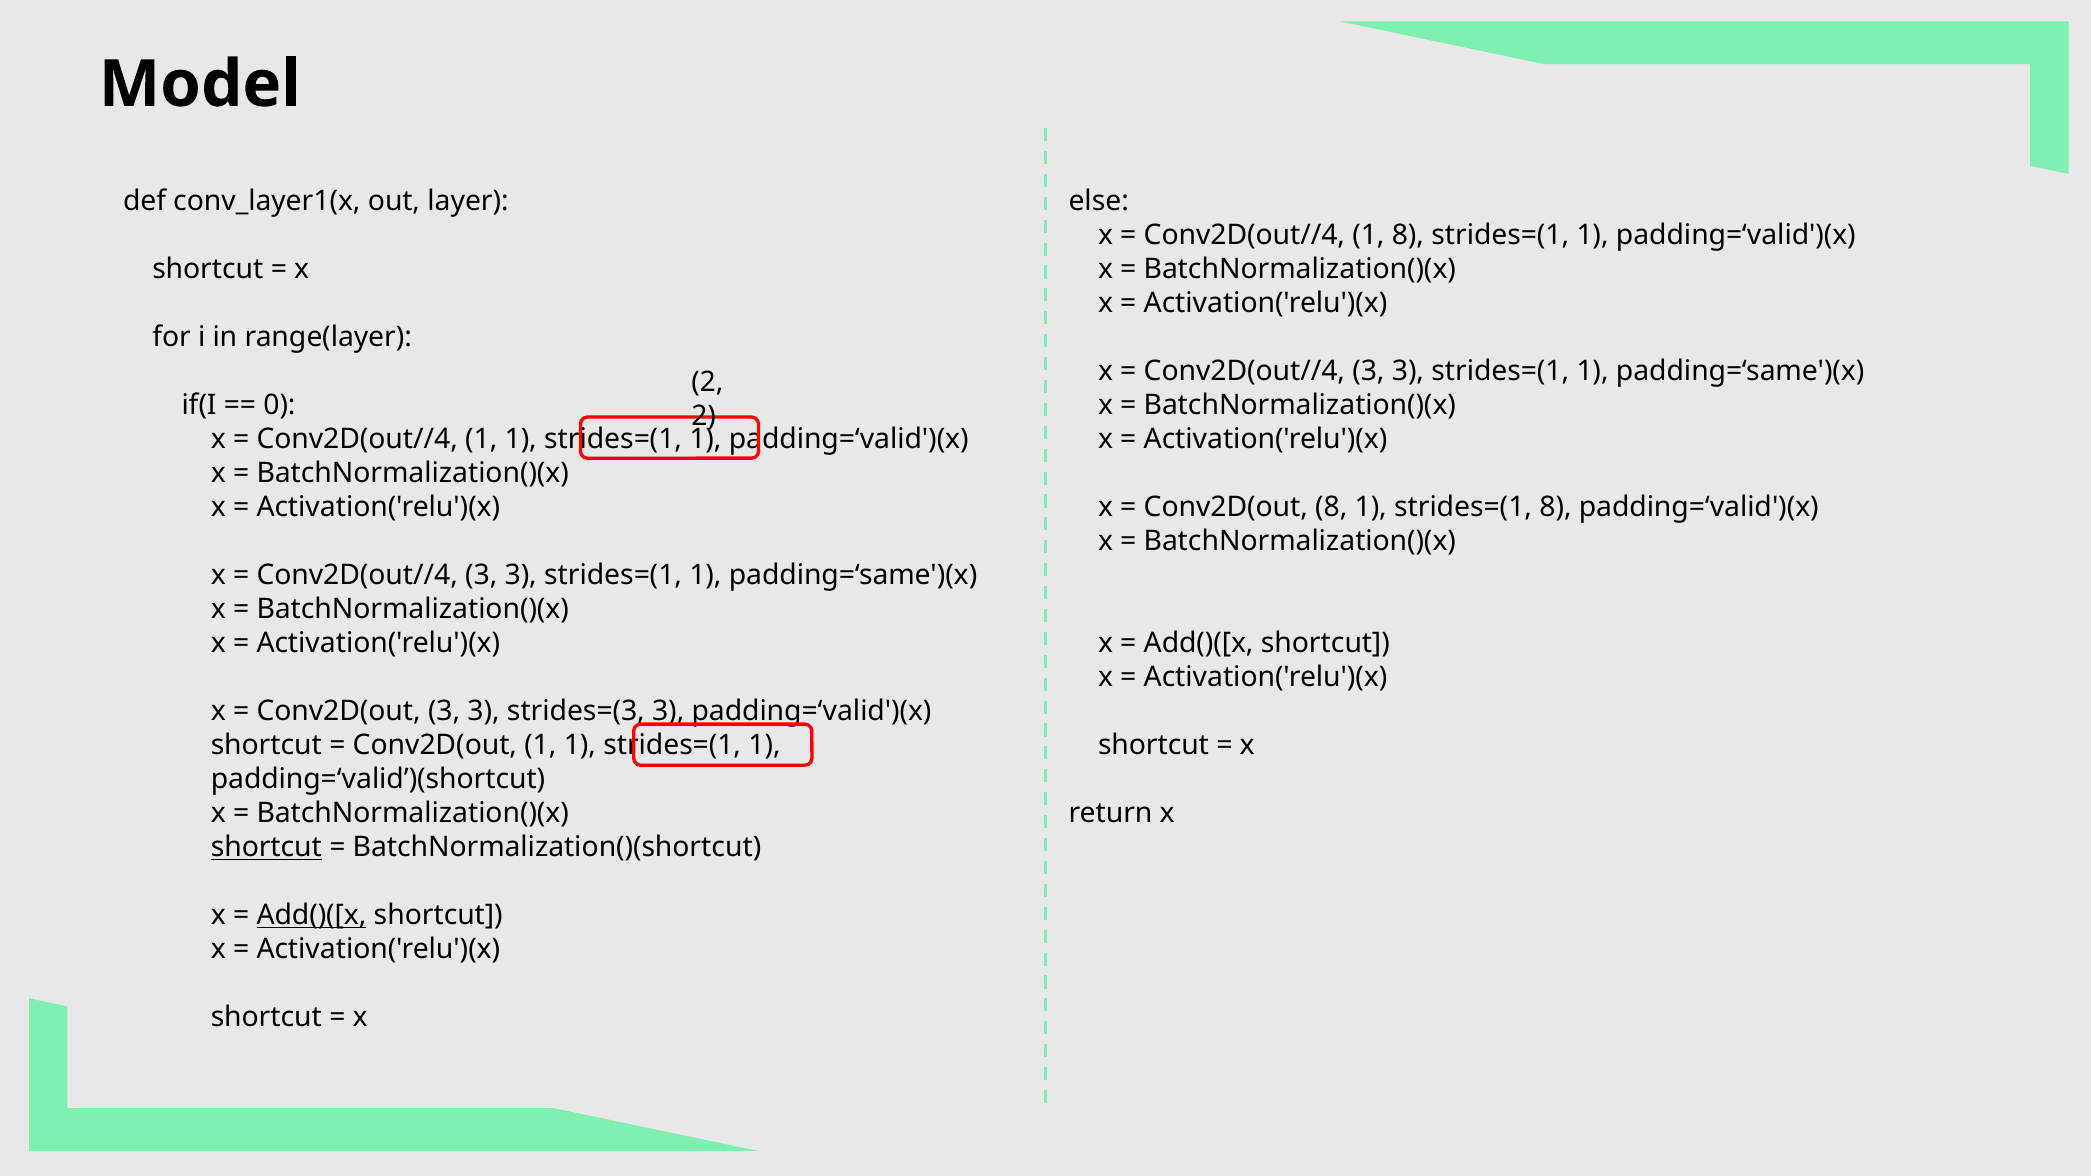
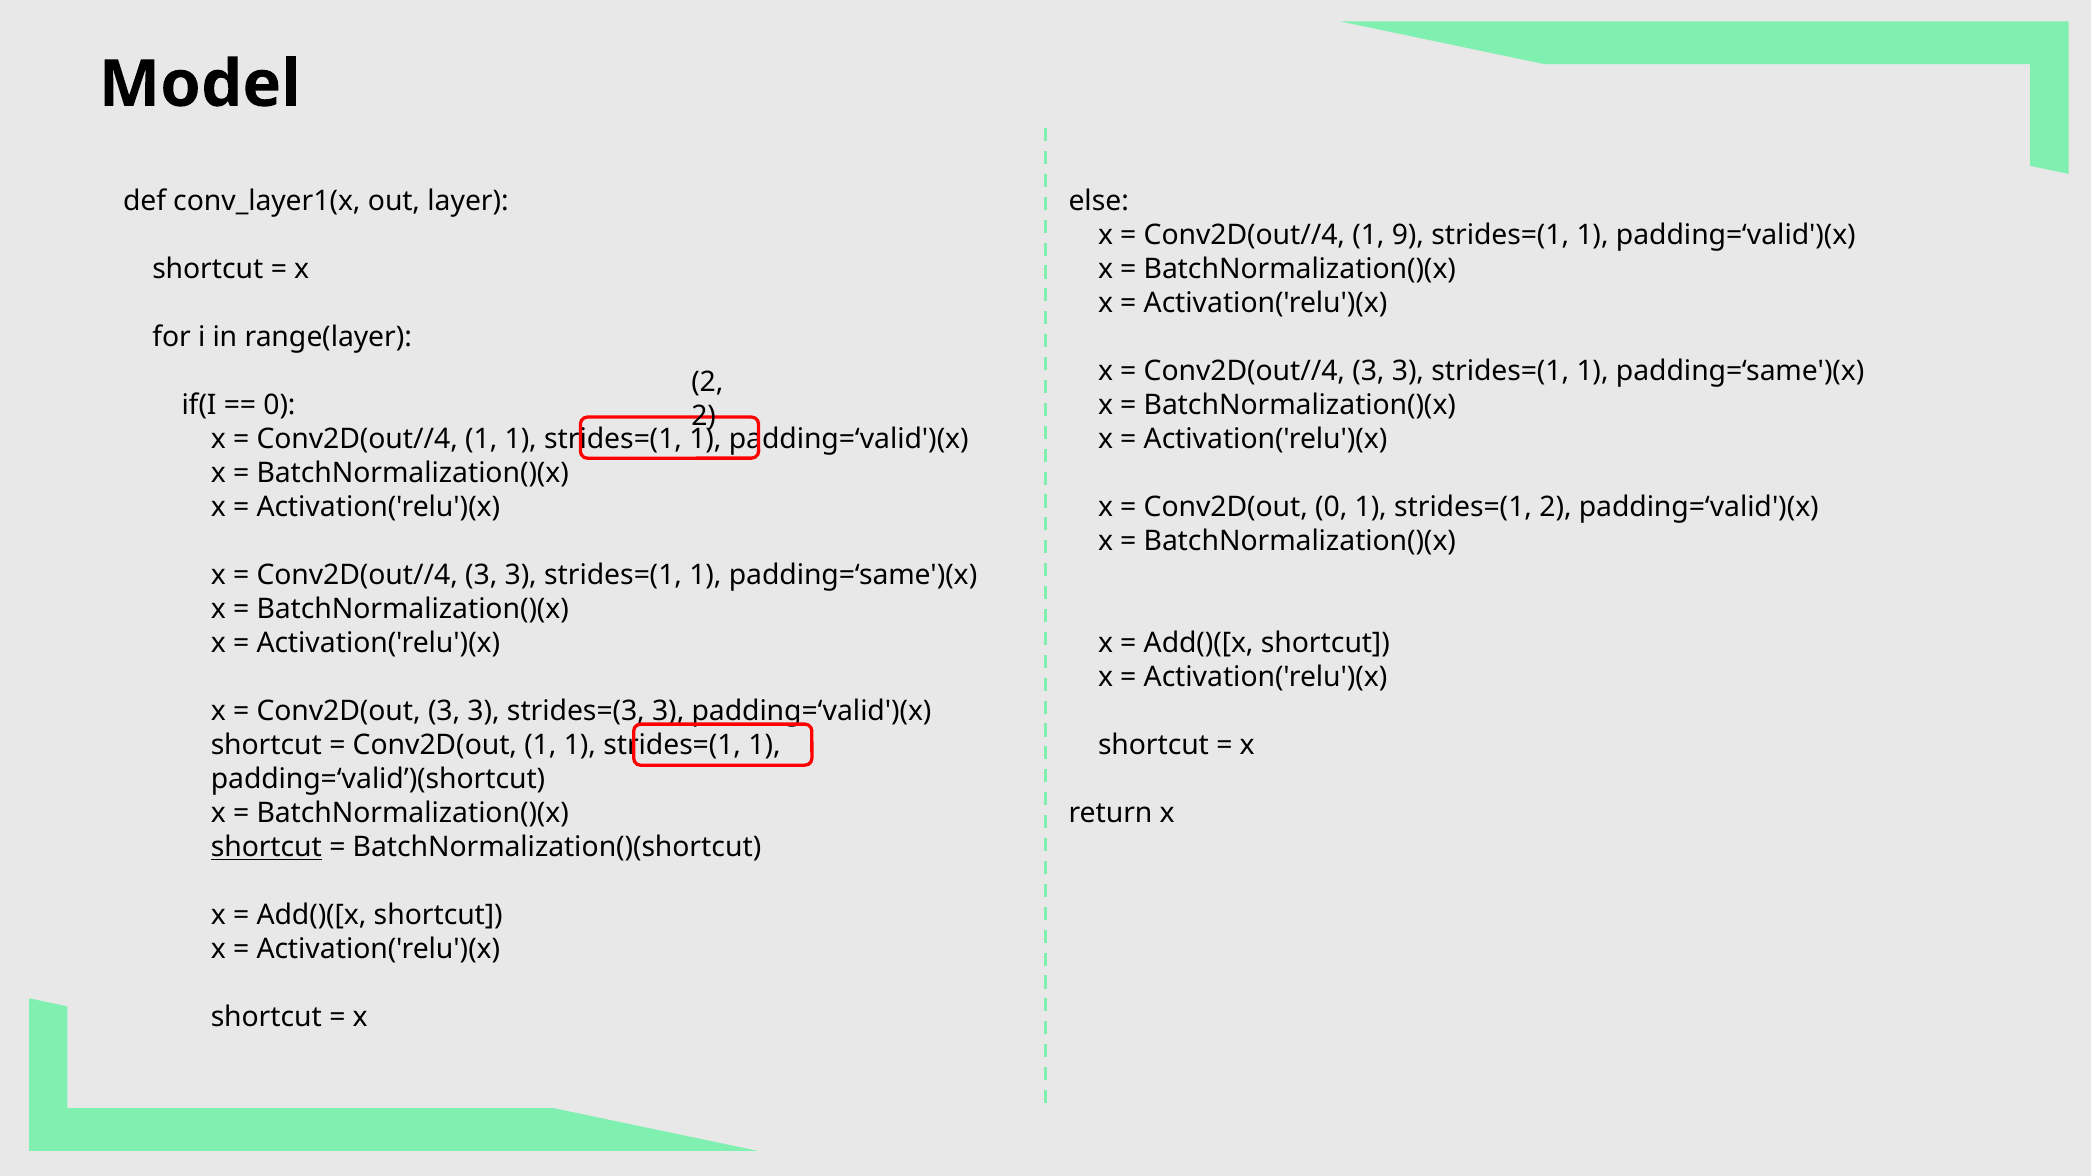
1 8: 8 -> 9 (1408, 235)
Conv2D(out 8: 8 -> 0 (1331, 507)
strides=(1 8: 8 -> 2 (1556, 507)
Add()([x underline: present -> none (312, 916)
